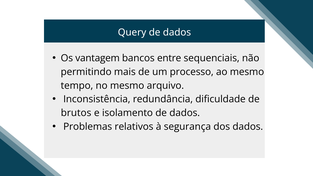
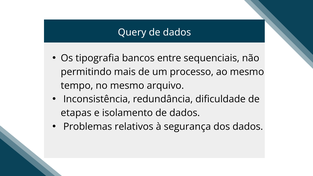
vantagem: vantagem -> tipografia (97, 58)
brutos: brutos -> etapas (76, 113)
